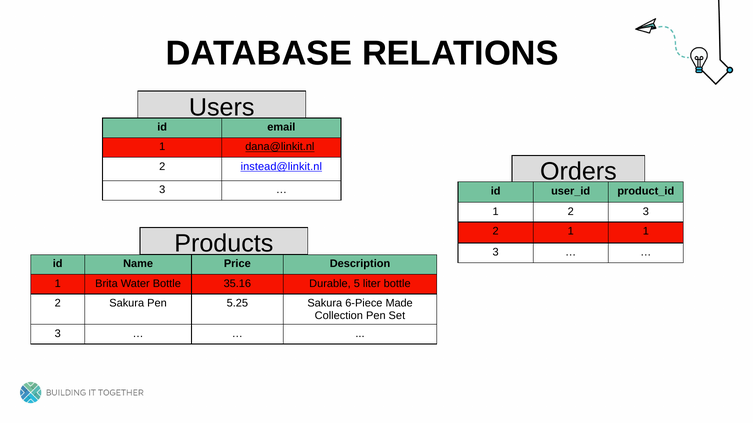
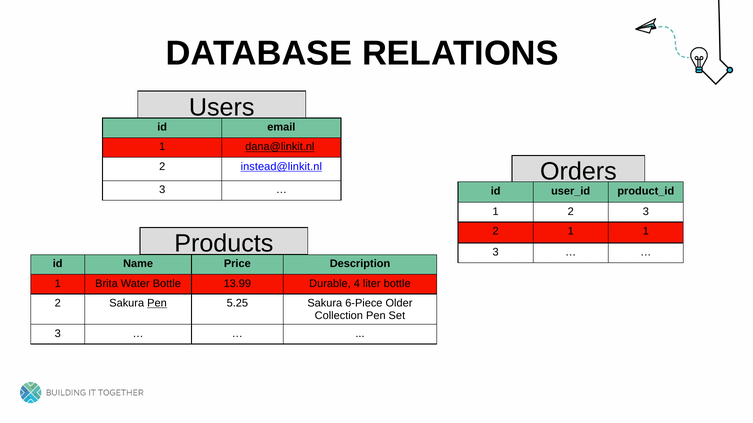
35.16: 35.16 -> 13.99 (237, 284)
5: 5 -> 4 (357, 284)
Pen underline: none -> present (157, 304)
Made: Made -> Older (399, 304)
